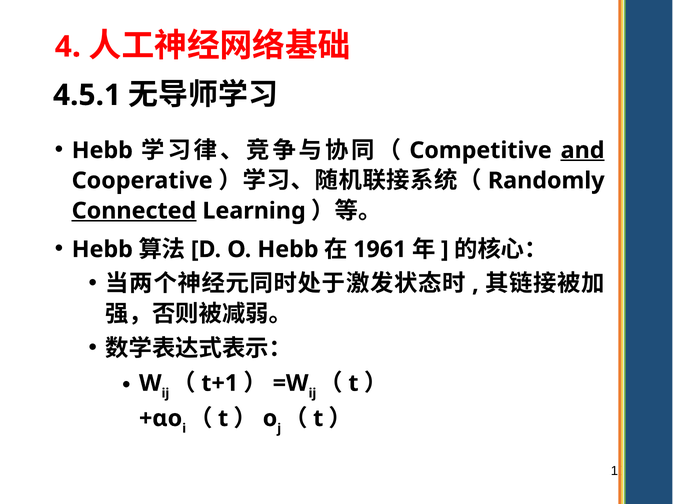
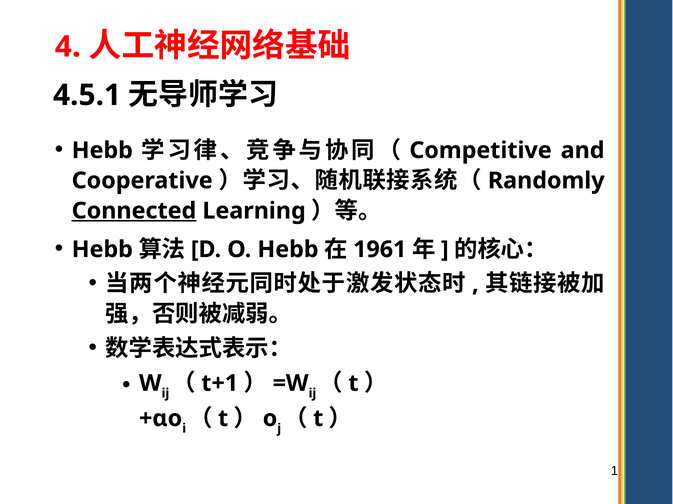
and underline: present -> none (583, 151)
